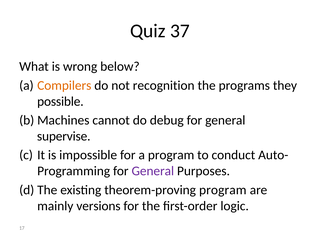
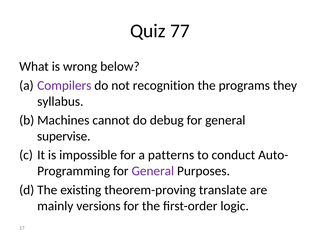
37: 37 -> 77 (180, 31)
Compilers colour: orange -> purple (64, 85)
possible: possible -> syllabus (60, 101)
a program: program -> patterns (171, 155)
theorem-proving program: program -> translate (223, 190)
